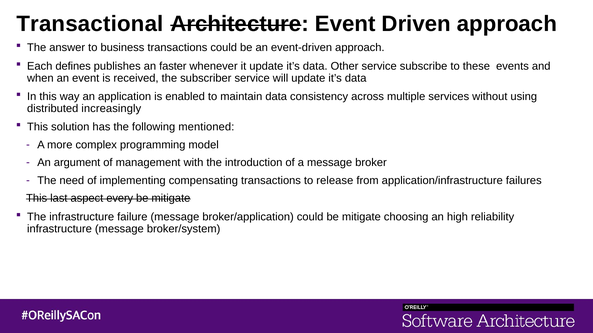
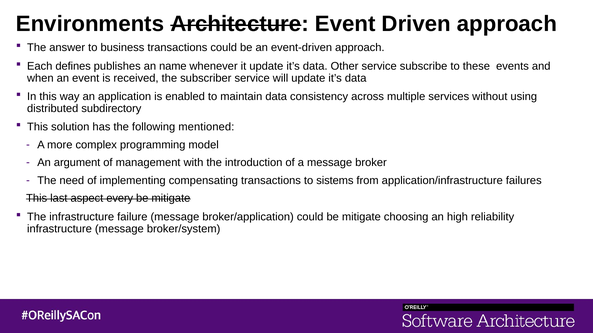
Transactional: Transactional -> Environments (90, 24)
faster: faster -> name (173, 66)
increasingly: increasingly -> subdirectory (111, 109)
release: release -> sistems (335, 181)
